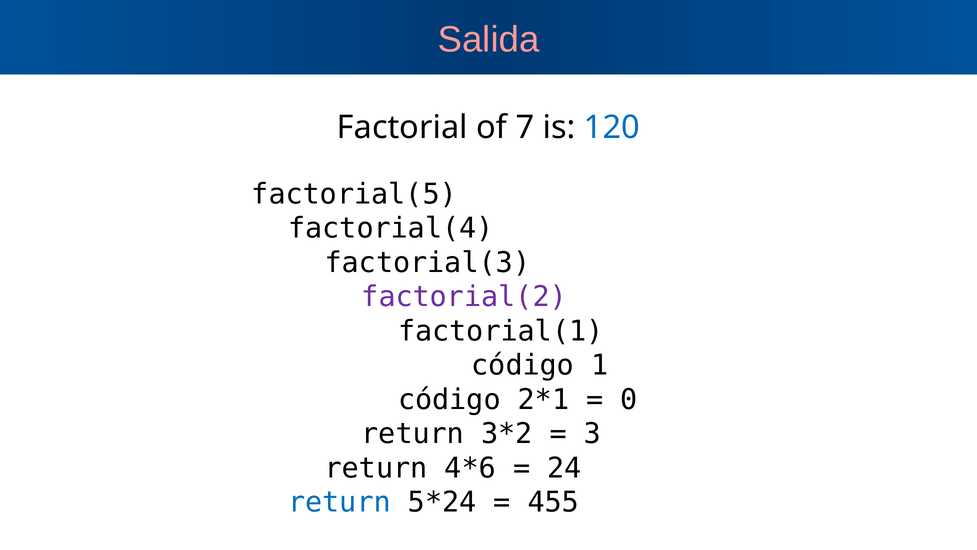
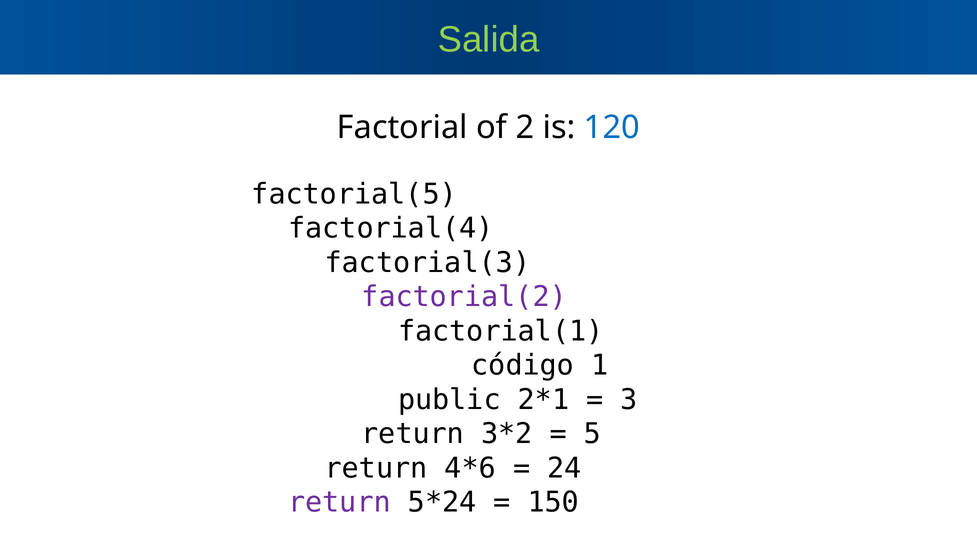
Salida colour: pink -> light green (489, 40)
7: 7 -> 2 (525, 127)
código: código -> public (449, 399)
0: 0 -> 3 (629, 399)
3: 3 -> 5 (592, 434)
return colour: blue -> purple (339, 502)
455: 455 -> 150 (553, 502)
